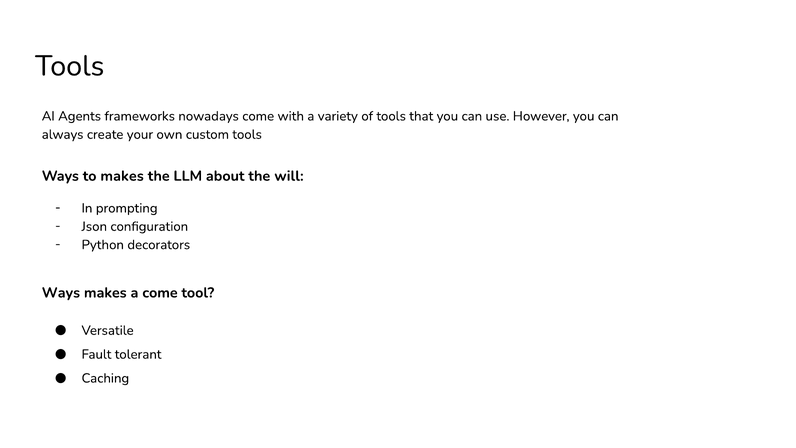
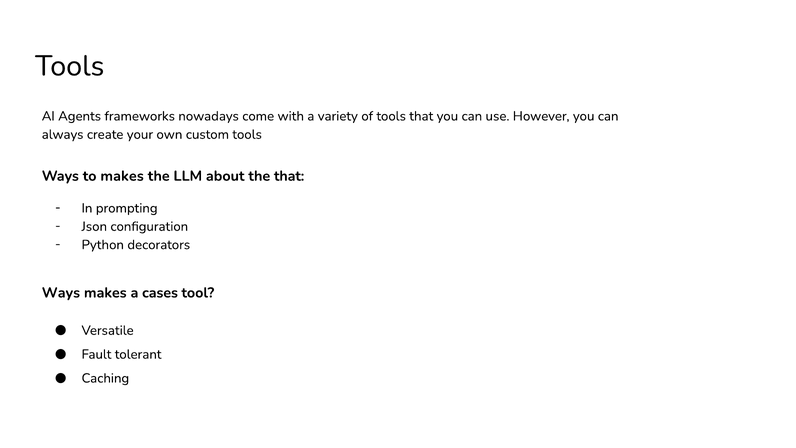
the will: will -> that (289, 176)
a come: come -> cases (160, 293)
